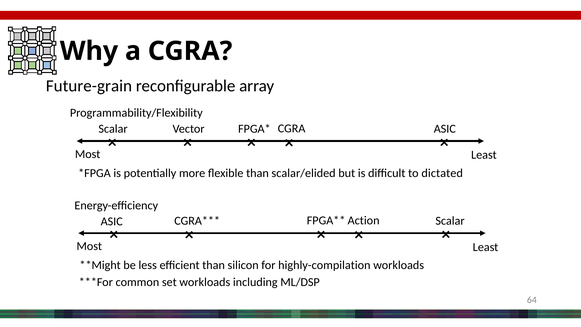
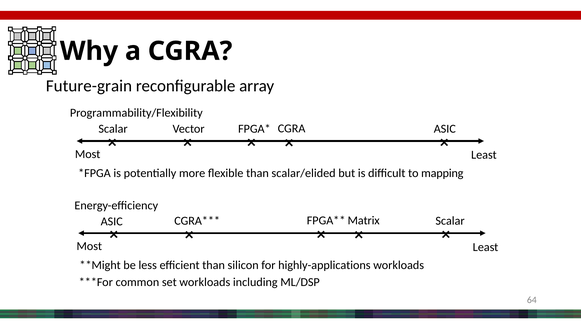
dictated: dictated -> mapping (442, 173)
Action: Action -> Matrix (364, 221)
highly-compilation: highly-compilation -> highly-applications (324, 265)
